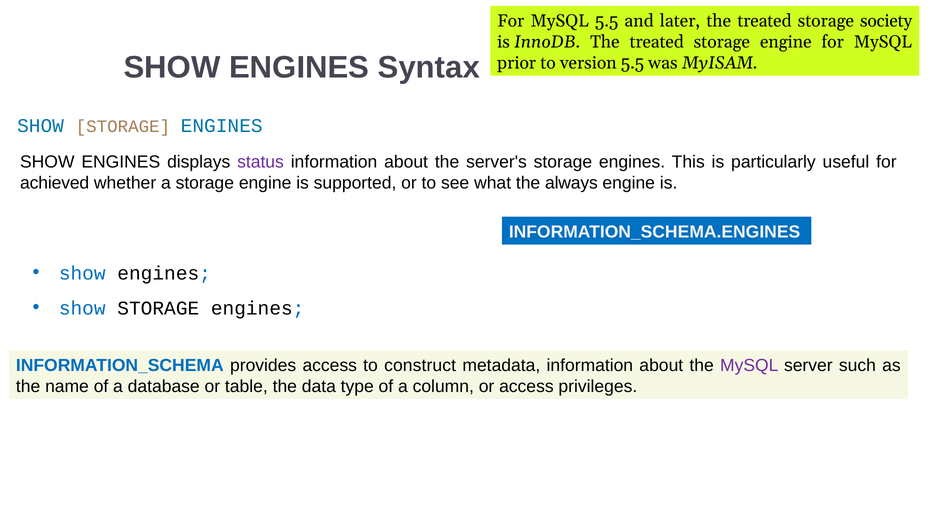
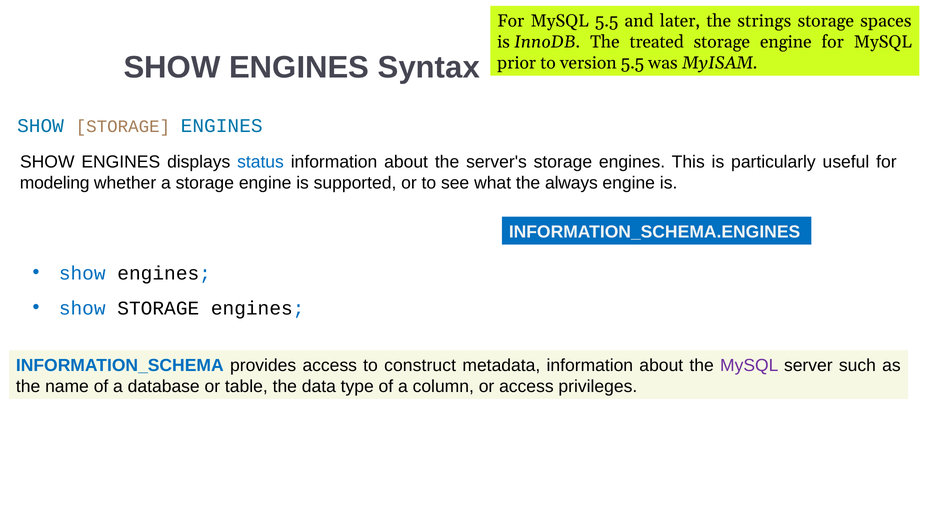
later the treated: treated -> strings (764, 21)
society: society -> spaces (886, 21)
status colour: purple -> blue (261, 162)
achieved: achieved -> modeling (55, 183)
